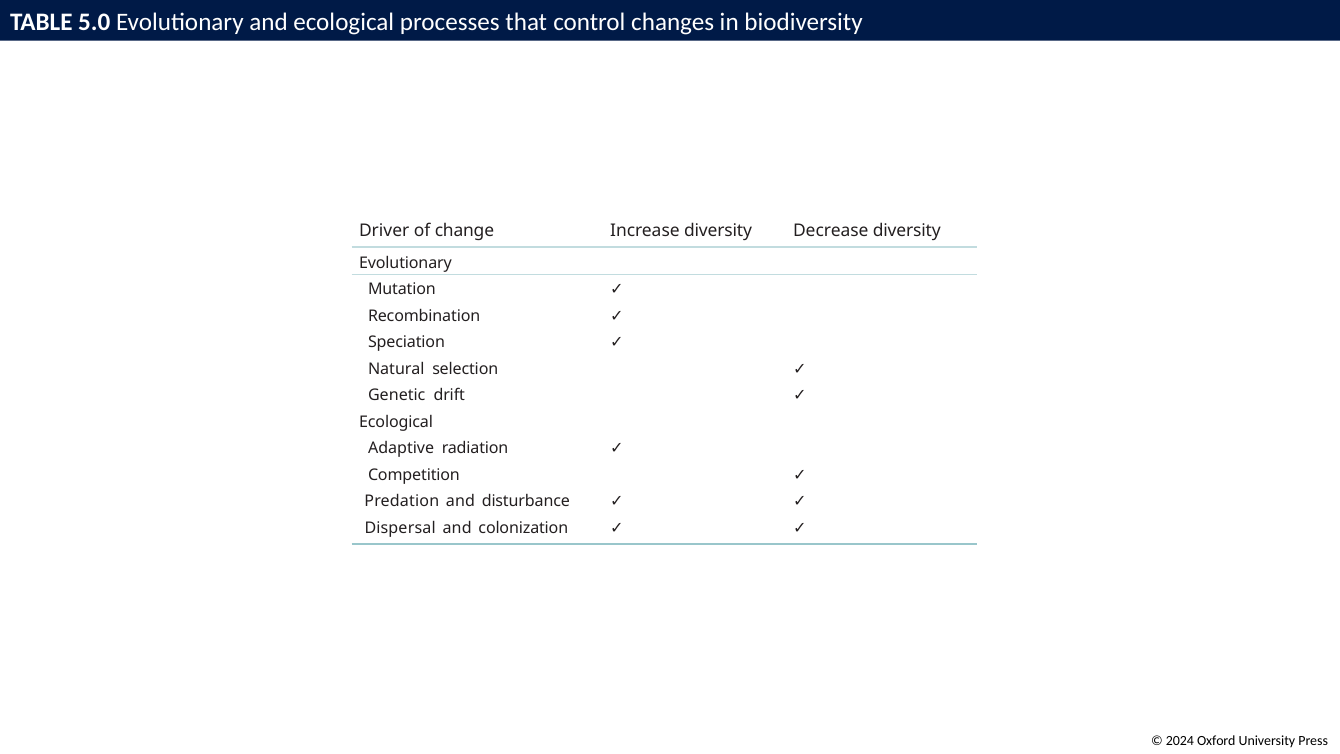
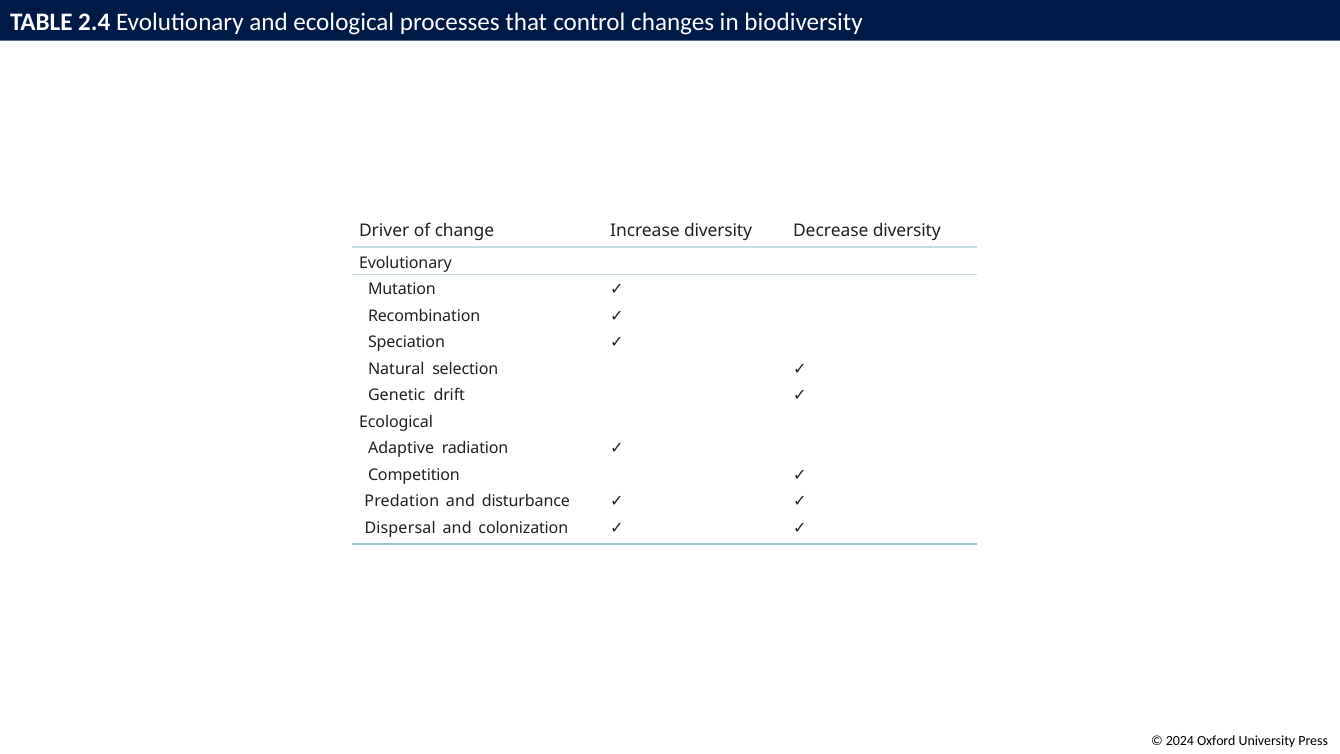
5.0: 5.0 -> 2.4 (94, 22)
